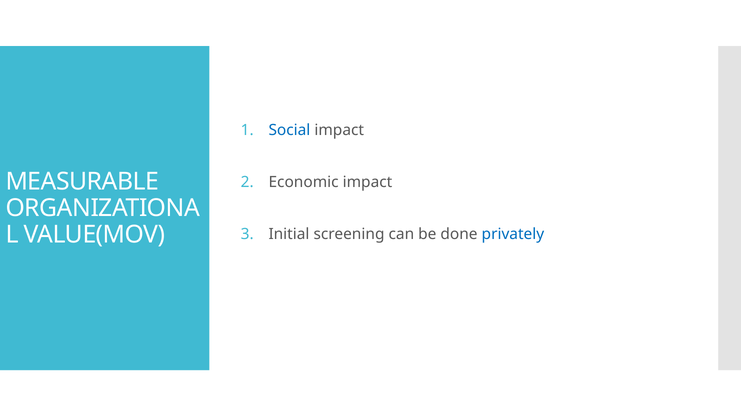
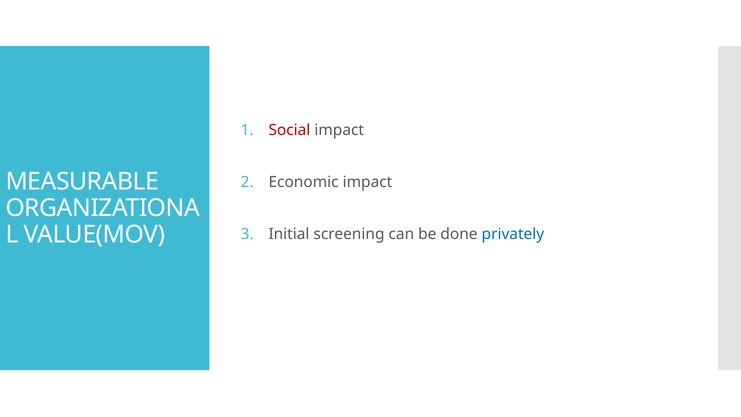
Social colour: blue -> red (289, 130)
